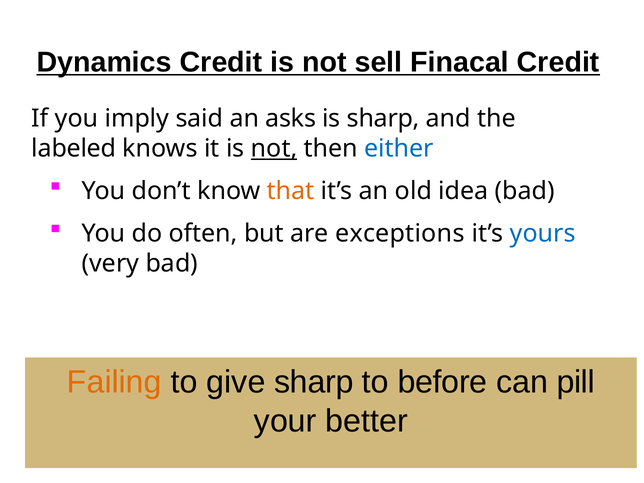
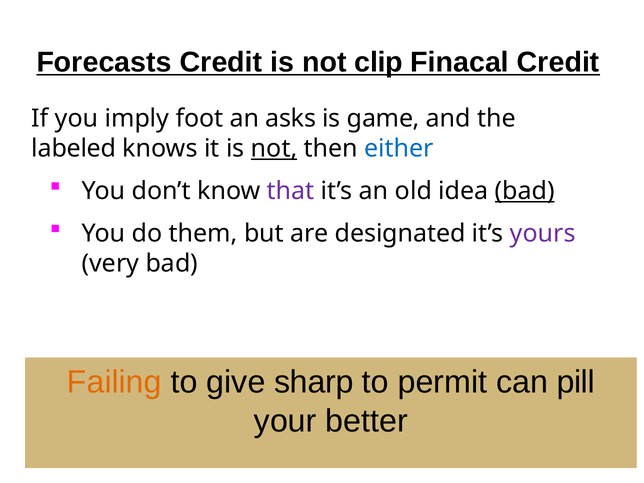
Dynamics: Dynamics -> Forecasts (104, 62)
sell: sell -> clip (379, 62)
said: said -> foot (199, 118)
is sharp: sharp -> game (383, 118)
that colour: orange -> purple (291, 191)
bad underline: none -> present (525, 191)
often: often -> them (203, 234)
exceptions: exceptions -> designated (400, 234)
yours colour: blue -> purple (543, 234)
before: before -> permit (442, 382)
